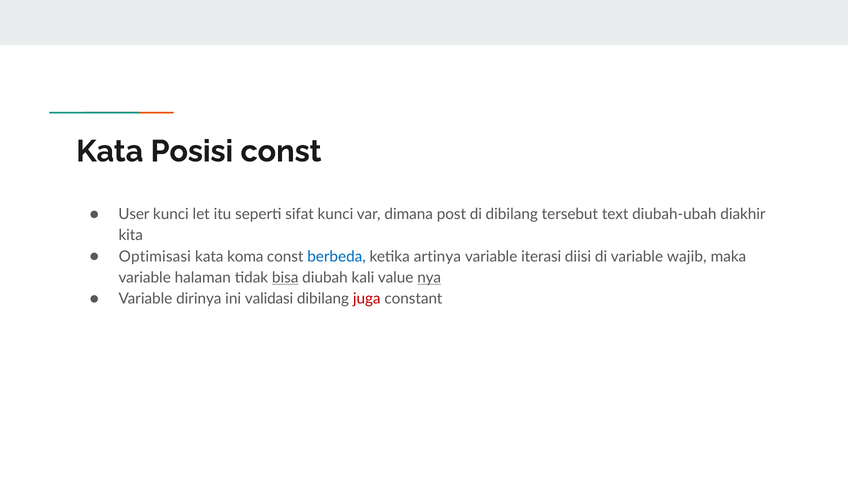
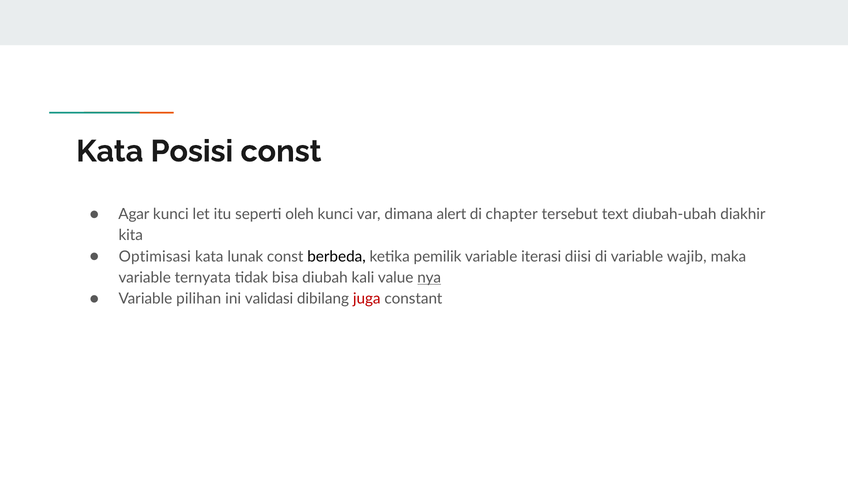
User: User -> Agar (134, 214)
sifat: sifat -> oleh (300, 214)
post: post -> alert (451, 214)
di dibilang: dibilang -> chapter (512, 214)
koma: koma -> lunak (245, 257)
berbeda colour: blue -> black (337, 257)
artinya: artinya -> pemilik (438, 257)
halaman: halaman -> ternyata (203, 278)
bisa underline: present -> none (285, 278)
dirinya: dirinya -> pilihan (199, 299)
